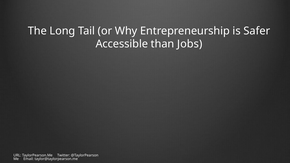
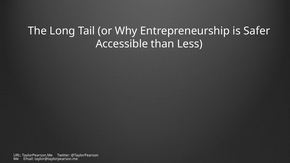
Jobs: Jobs -> Less (190, 44)
